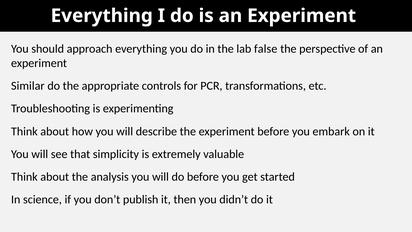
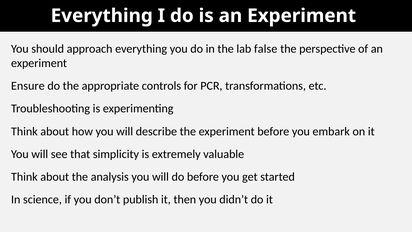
Similar: Similar -> Ensure (28, 86)
